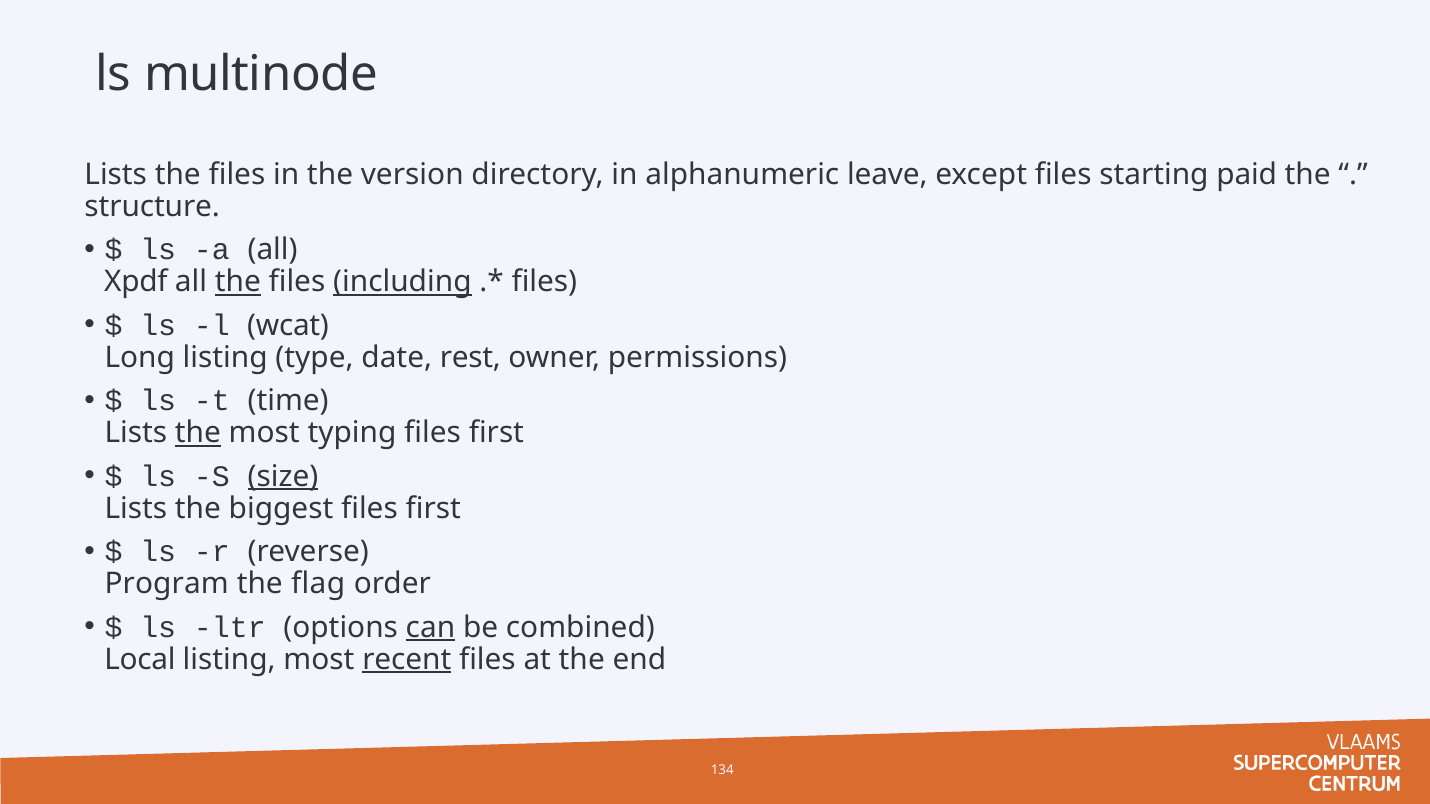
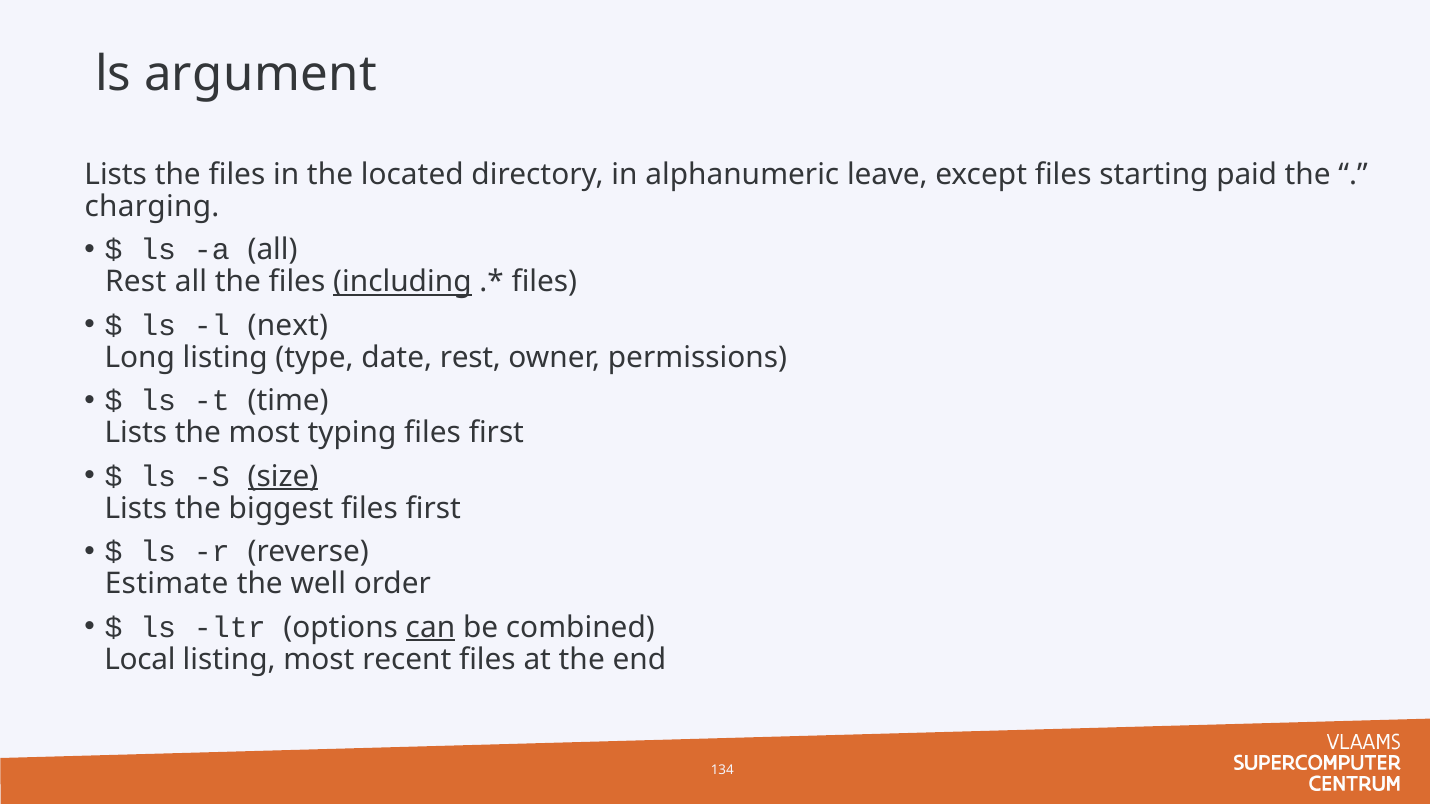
multinode: multinode -> argument (261, 74)
version: version -> located (412, 174)
structure: structure -> charging (152, 206)
Xpdf: Xpdf -> Rest (136, 282)
the underline: present -> none (238, 282)
wcat: wcat -> next (288, 325)
the underline: present -> none (198, 433)
Program: Program -> Estimate (167, 584)
flag: flag -> well (318, 584)
recent underline: present -> none (407, 660)
